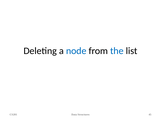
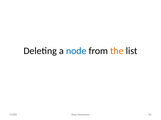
the colour: blue -> orange (117, 51)
